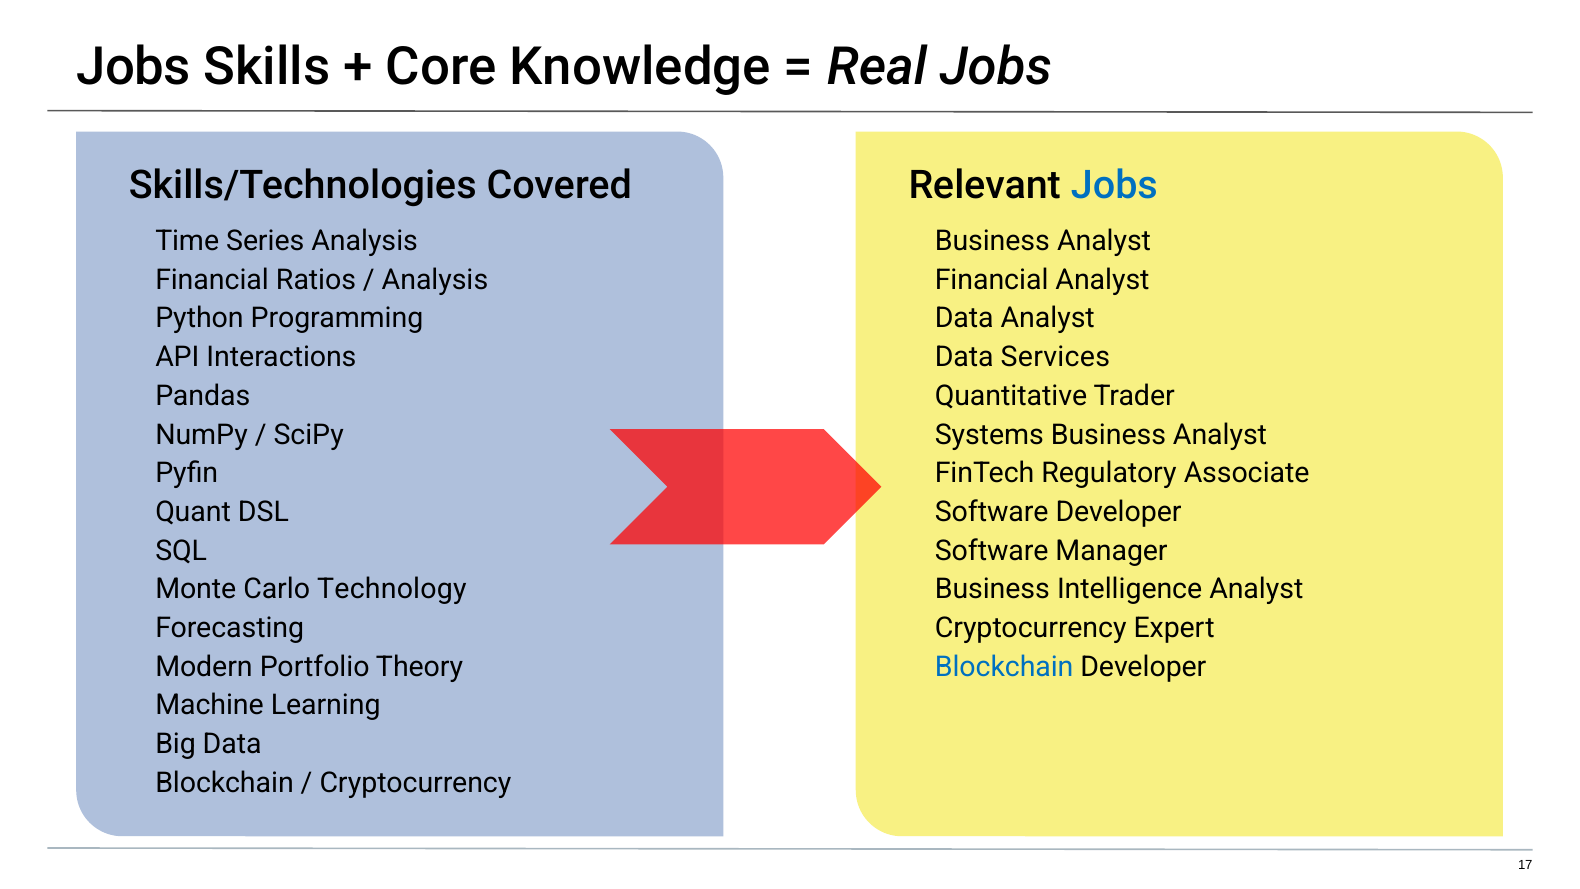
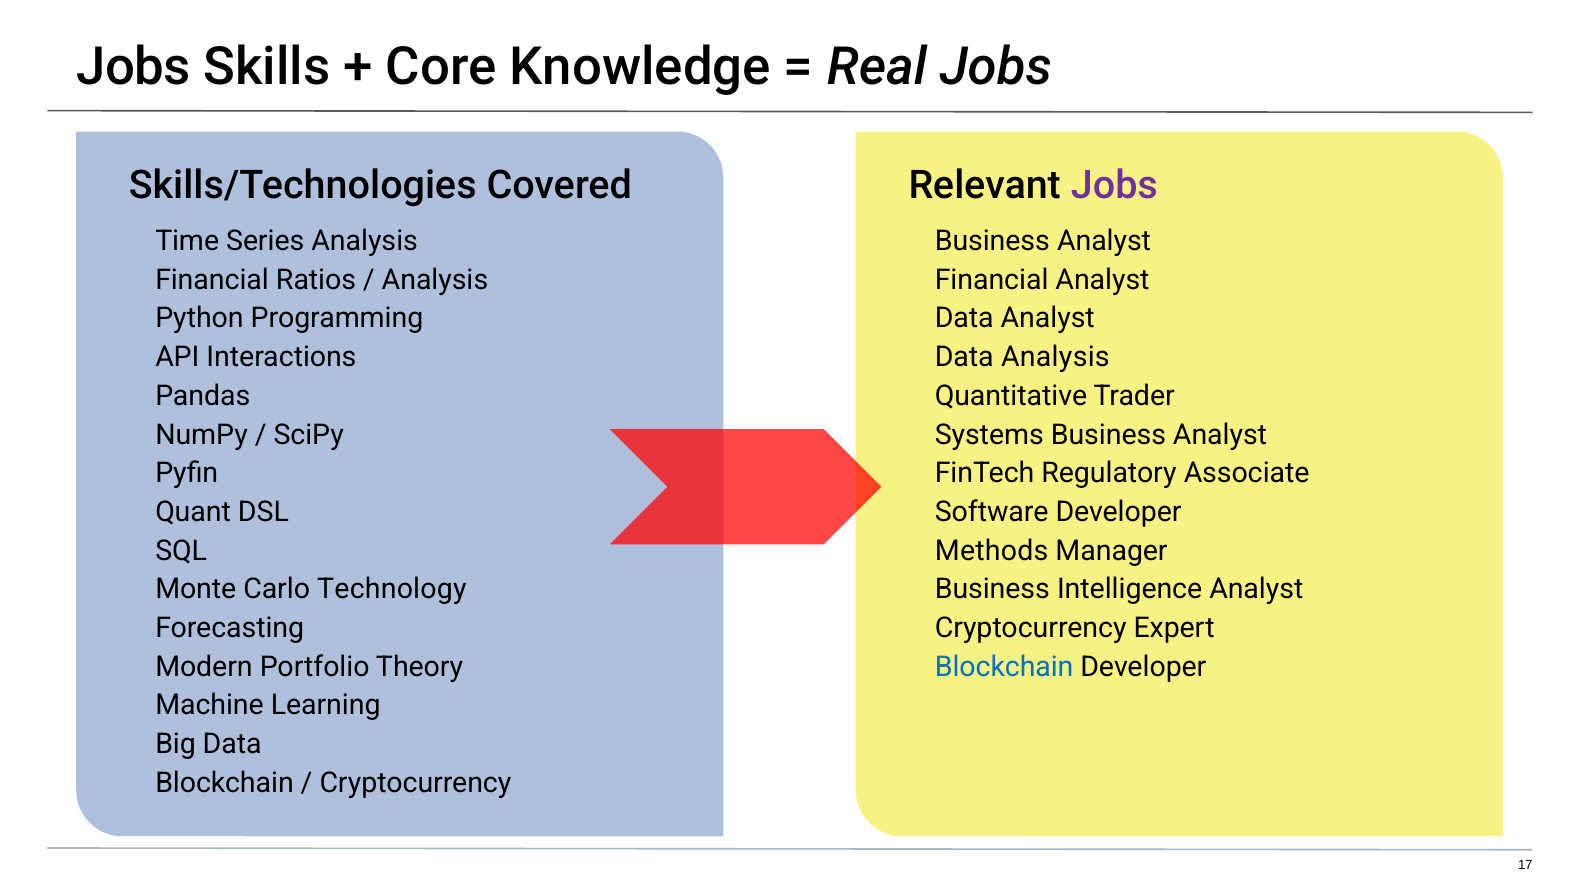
Jobs colour: blue -> purple (1114, 185)
Data Services: Services -> Analysis (1055, 357)
Software: Software -> Methods (992, 551)
